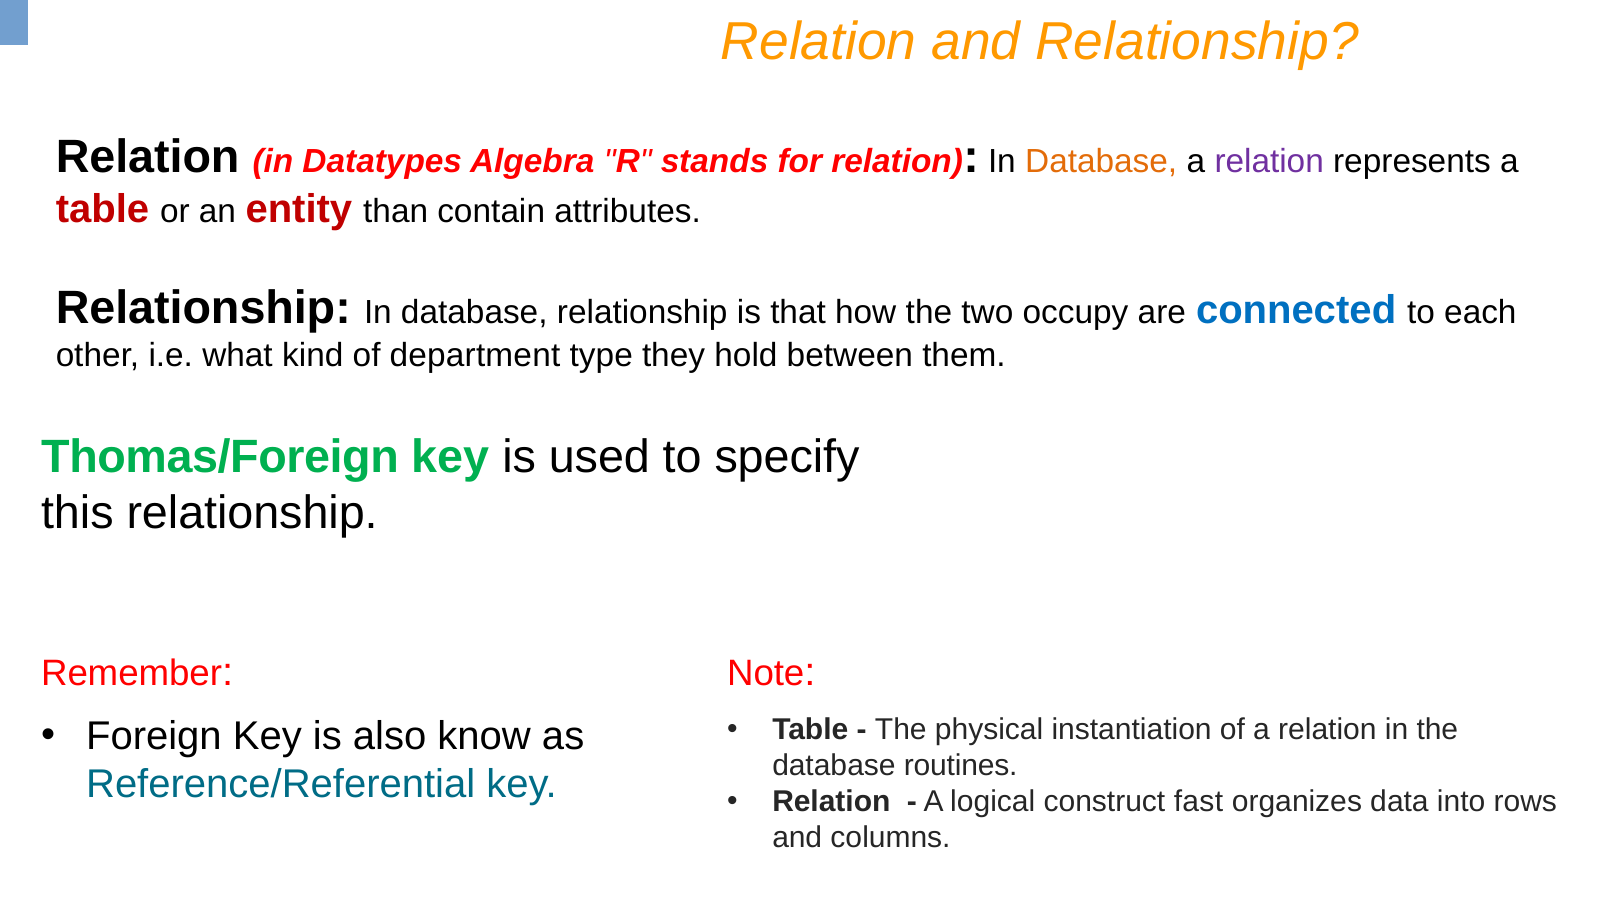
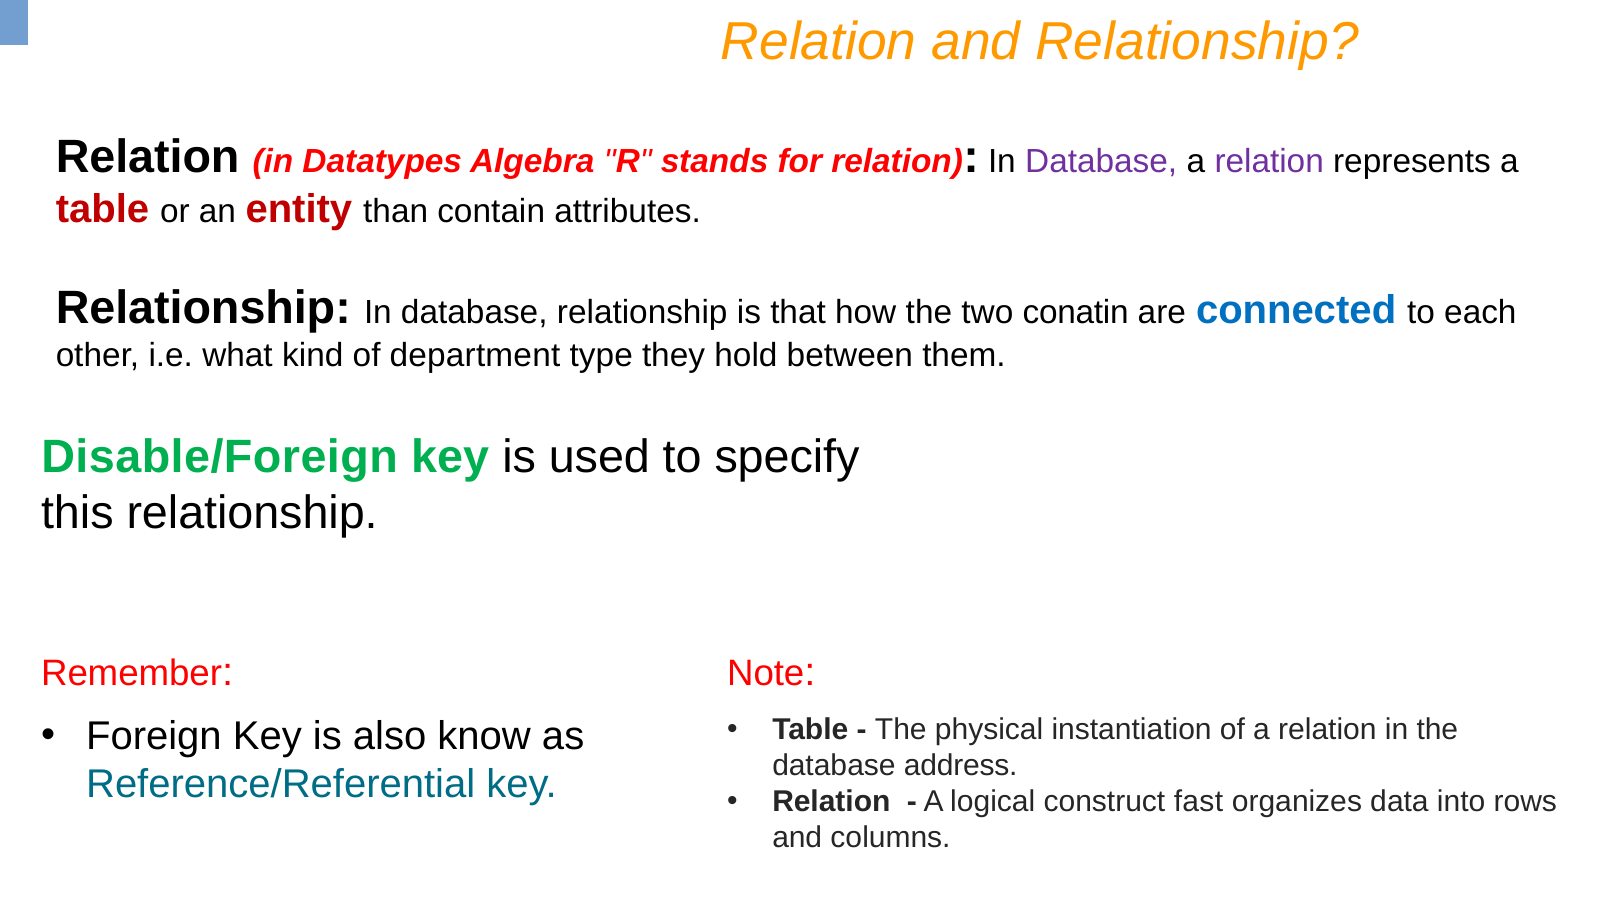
Database colour: orange -> purple (1101, 162)
occupy: occupy -> conatin (1076, 312)
Thomas/Foreign: Thomas/Foreign -> Disable/Foreign (220, 457)
routines: routines -> address (961, 765)
